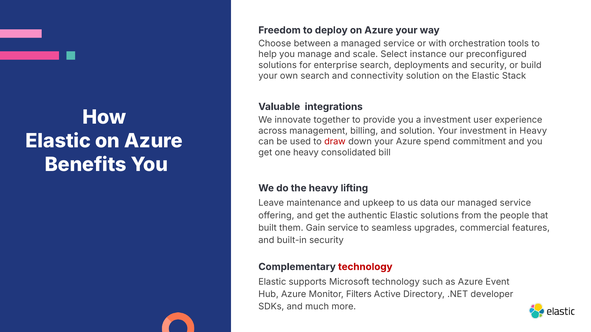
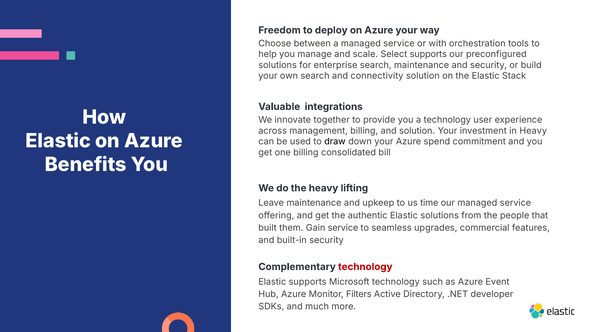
Select instance: instance -> supports (428, 54)
search deployments: deployments -> maintenance (422, 65)
a investment: investment -> technology (447, 120)
draw colour: red -> black (335, 142)
one heavy: heavy -> billing (306, 153)
data: data -> time (429, 203)
